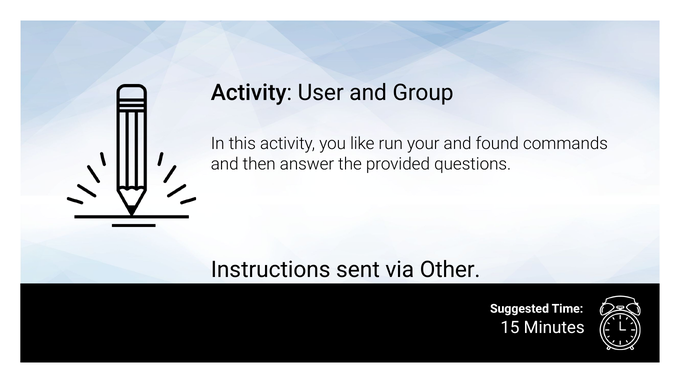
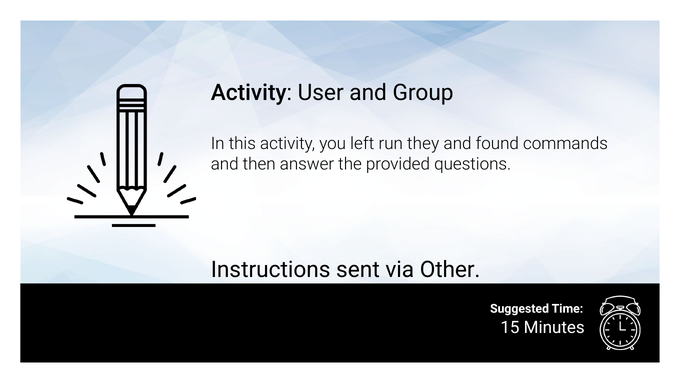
like: like -> left (362, 143)
your: your -> they (423, 143)
